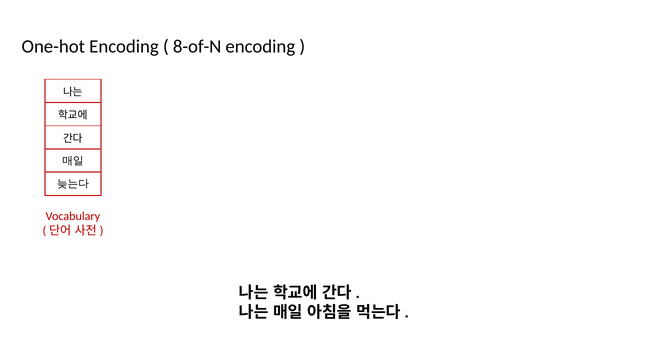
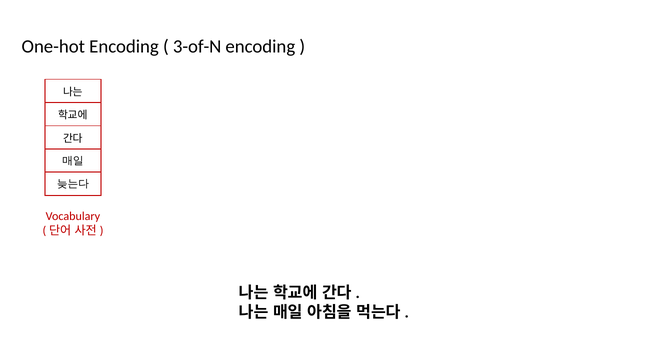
8-of-N: 8-of-N -> 3-of-N (197, 47)
